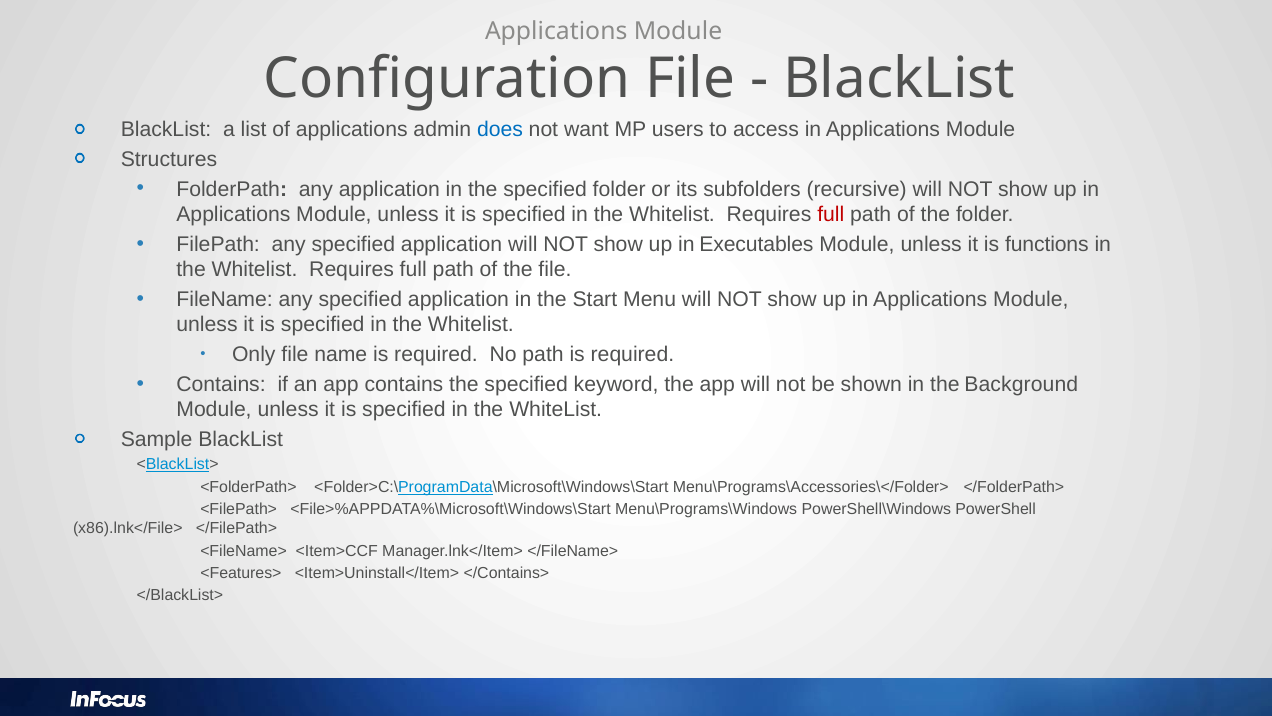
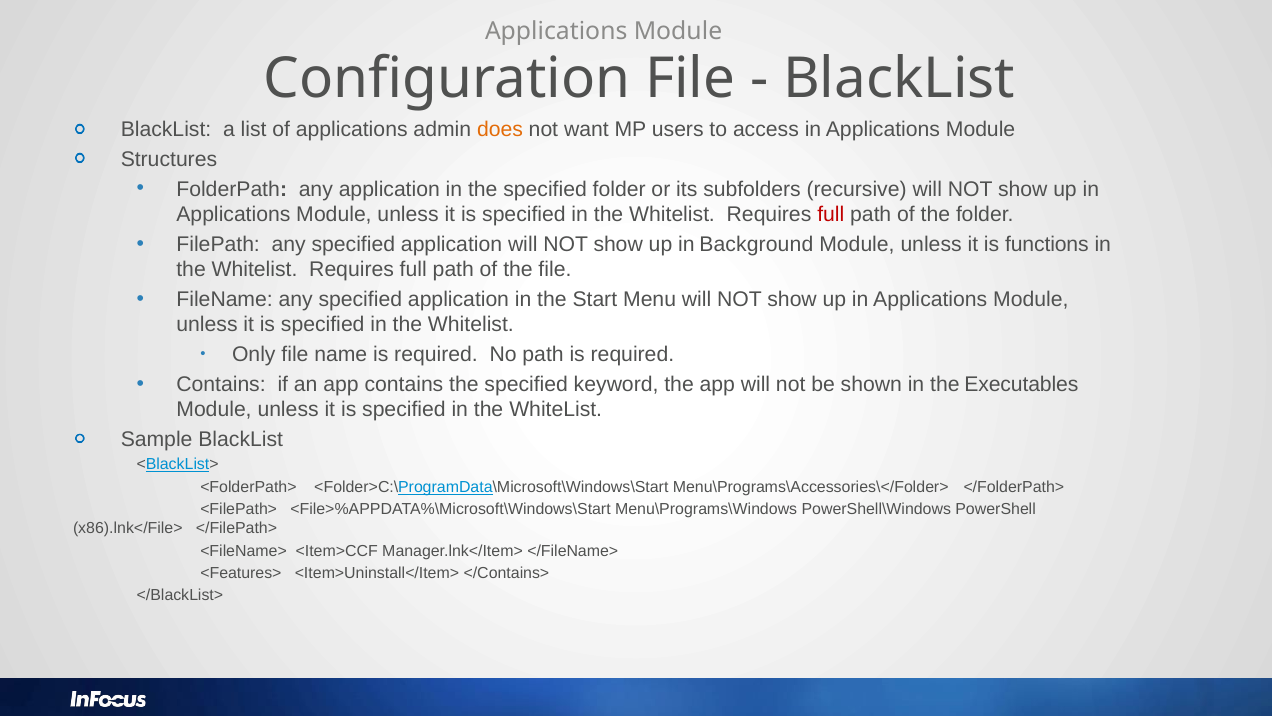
does colour: blue -> orange (500, 130)
Executables: Executables -> Background (756, 244)
Background: Background -> Executables (1021, 384)
